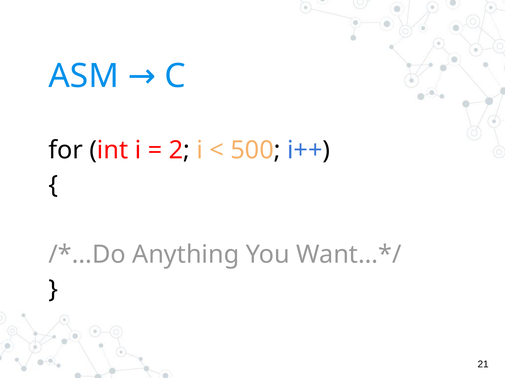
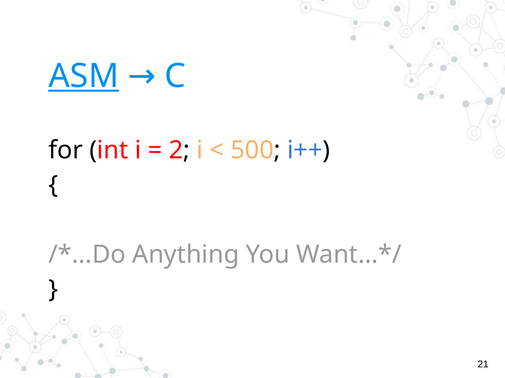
ASM underline: none -> present (84, 76)
